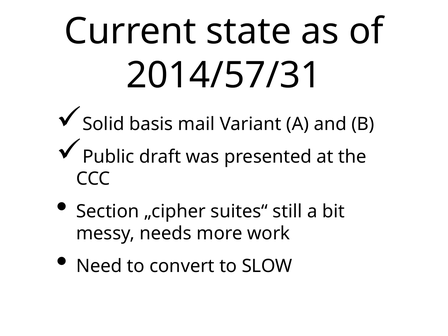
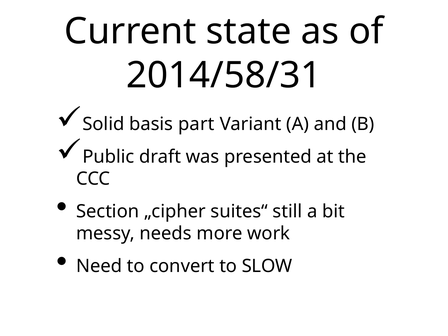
2014/57/31: 2014/57/31 -> 2014/58/31 (224, 75)
mail: mail -> part (196, 124)
